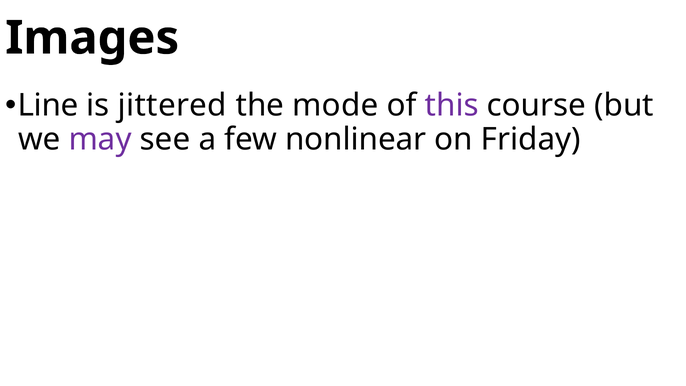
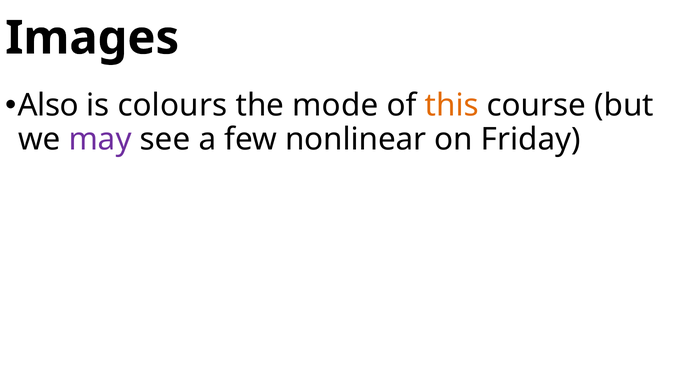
Line: Line -> Also (48, 105)
jittered: jittered -> colours (172, 105)
this colour: purple -> orange (452, 105)
